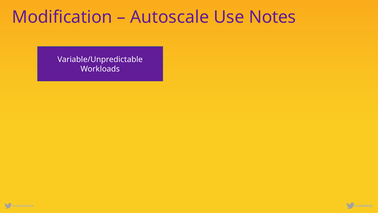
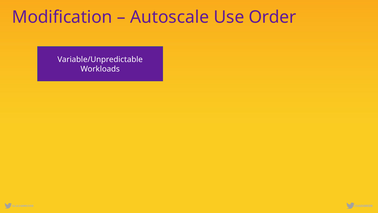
Notes: Notes -> Order (272, 17)
